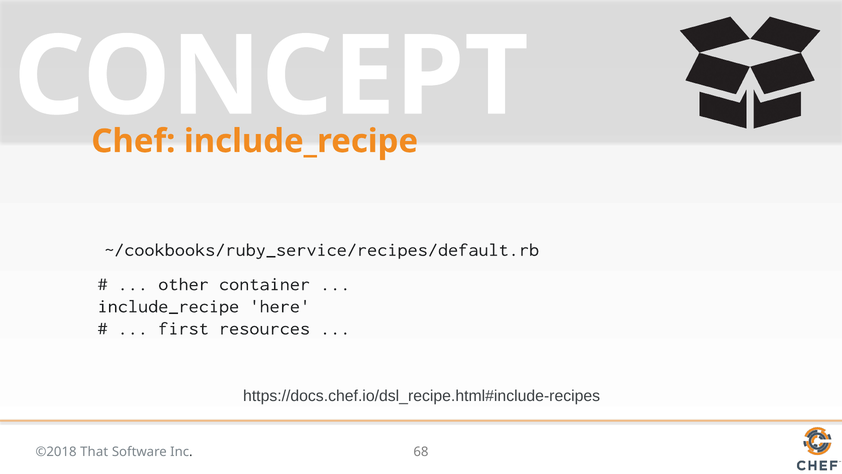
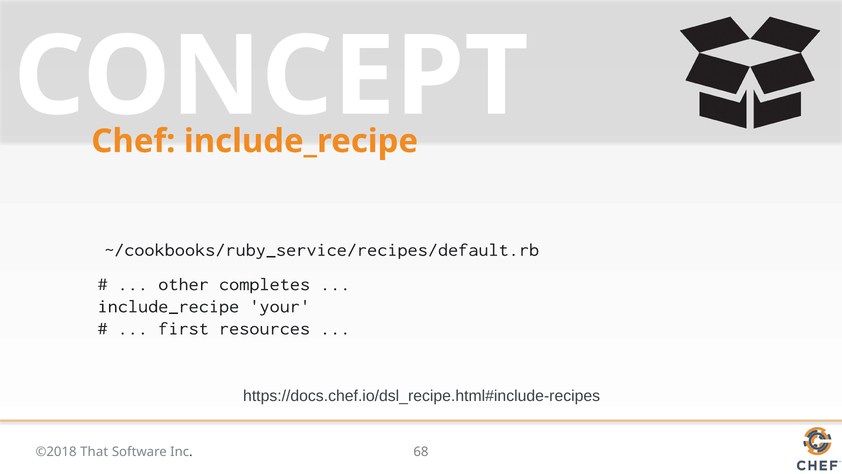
container: container -> completes (265, 284)
here: here -> your (280, 306)
